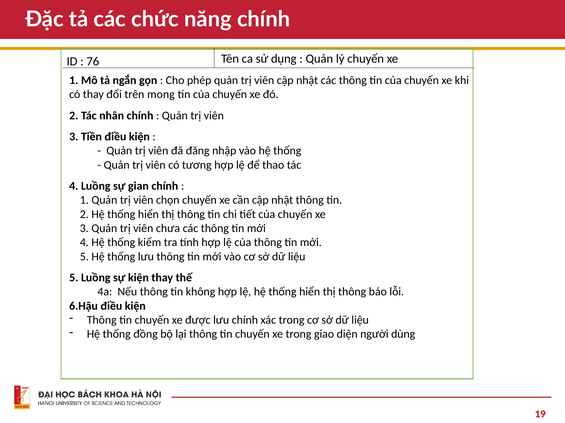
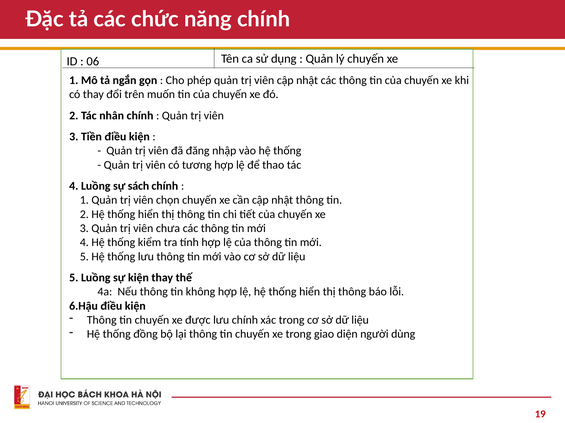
76: 76 -> 06 (93, 62)
mong: mong -> muốn (161, 95)
gian: gian -> sách (138, 186)
